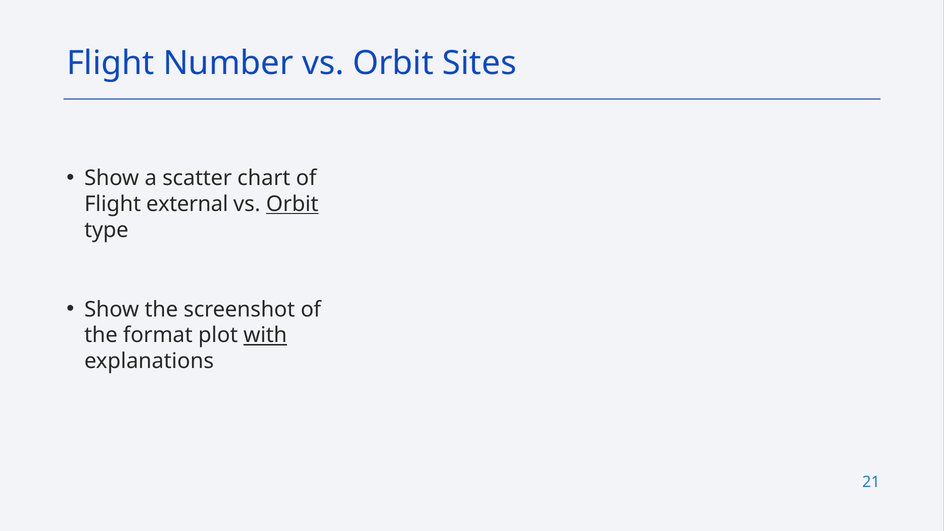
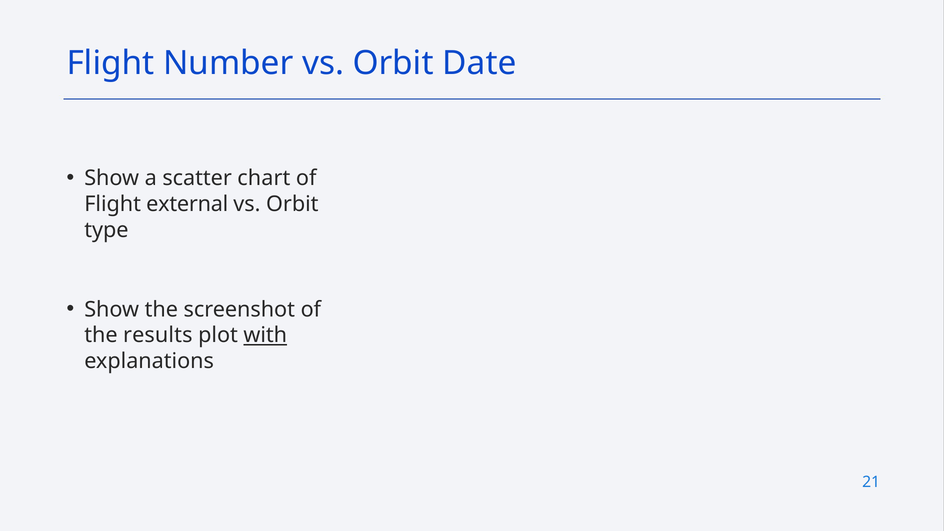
Sites: Sites -> Date (479, 63)
Orbit underline: present -> none (292, 204)
format: format -> results (158, 335)
